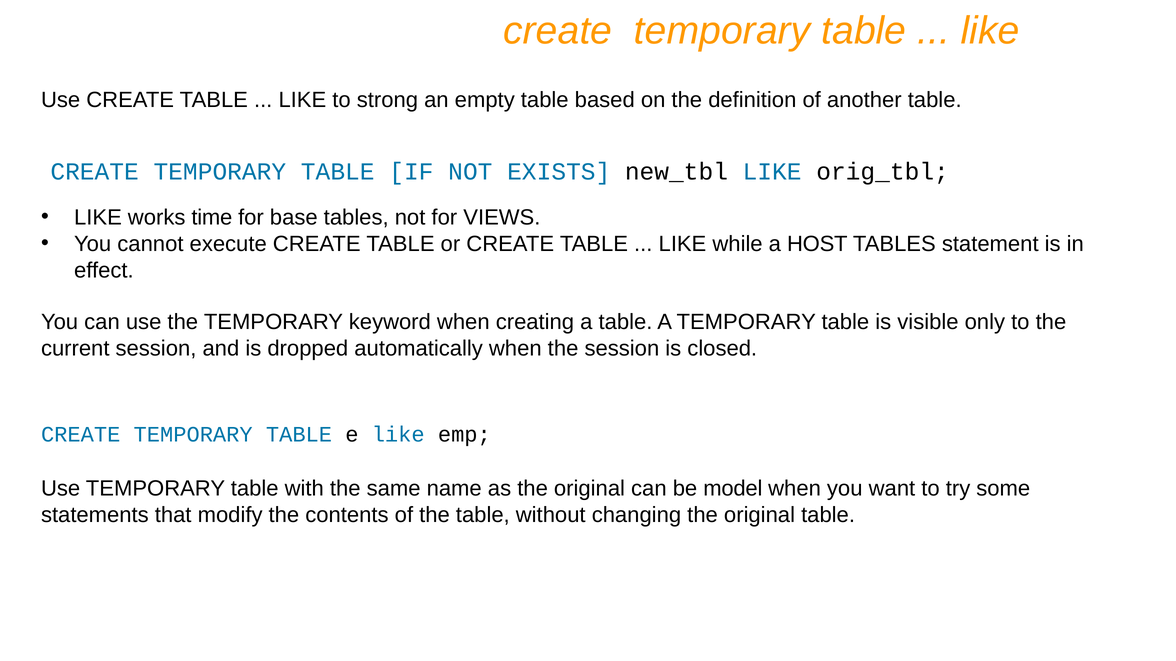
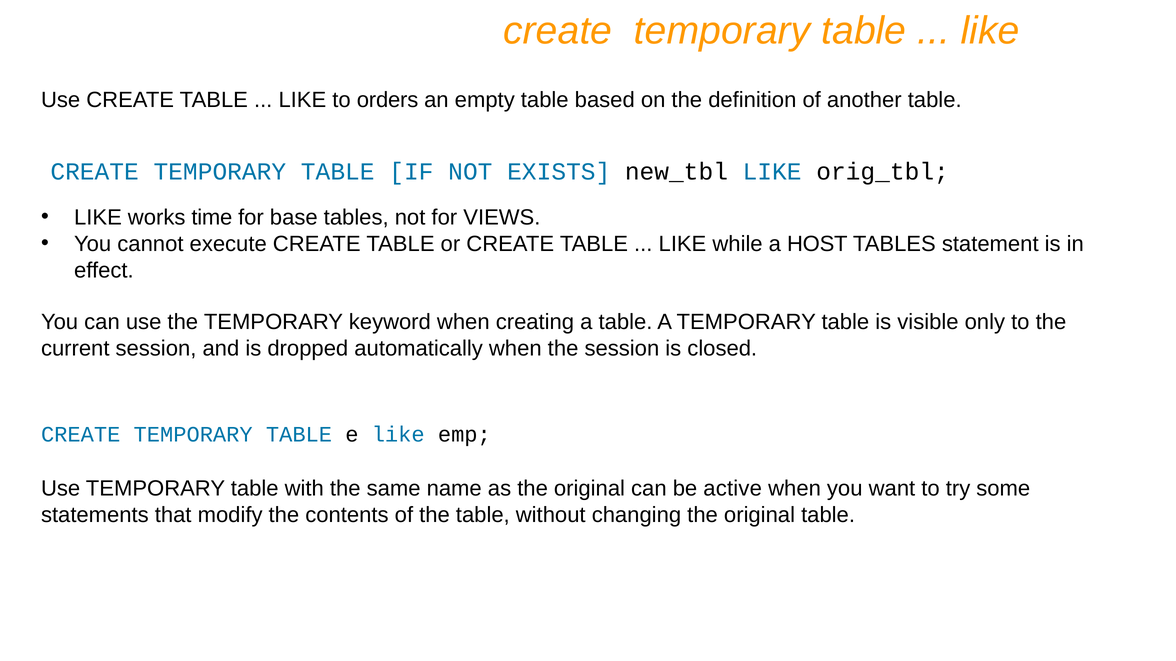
strong: strong -> orders (388, 100)
model: model -> active (733, 489)
